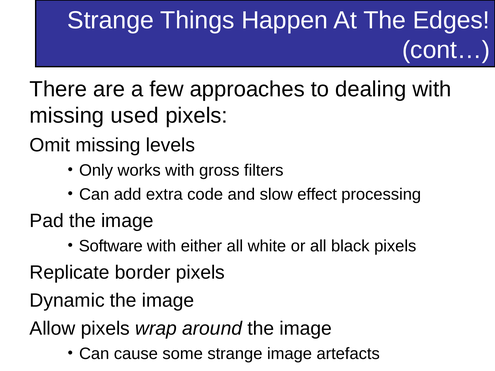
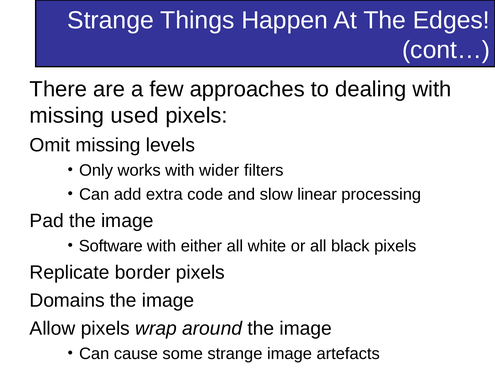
gross: gross -> wider (219, 171)
effect: effect -> linear (317, 194)
Dynamic: Dynamic -> Domains (67, 301)
